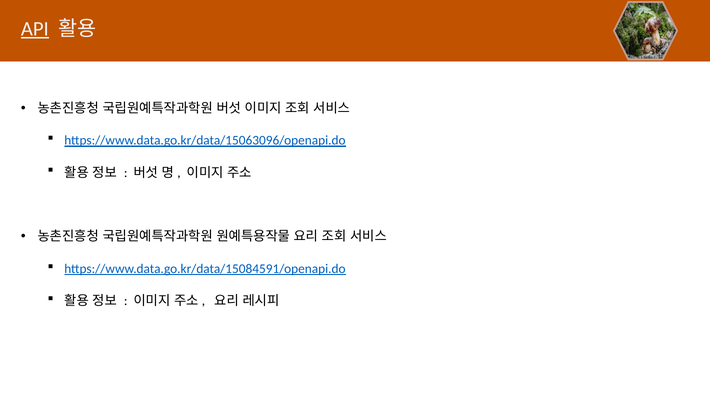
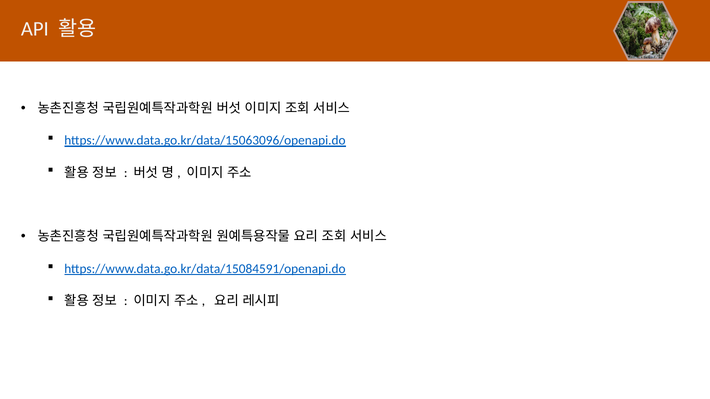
API underline: present -> none (35, 29)
